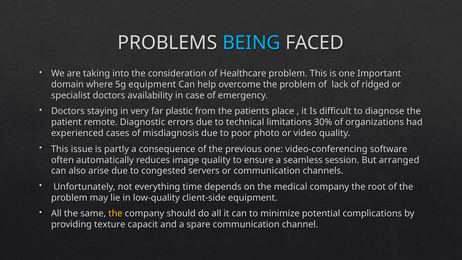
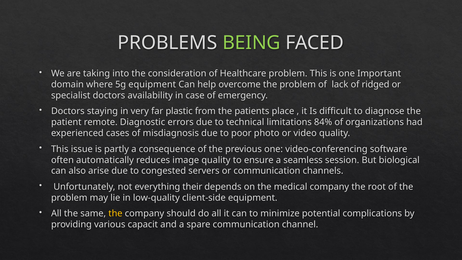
BEING colour: light blue -> light green (251, 43)
30%: 30% -> 84% (323, 122)
arranged: arranged -> biological (399, 160)
time: time -> their (192, 187)
texture: texture -> various (110, 224)
